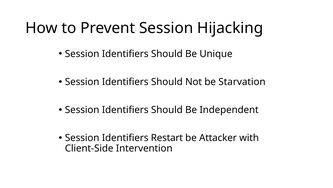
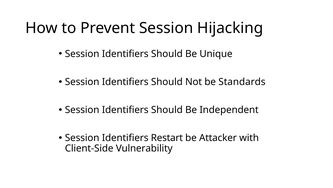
Starvation: Starvation -> Standards (242, 82)
Intervention: Intervention -> Vulnerability (144, 148)
